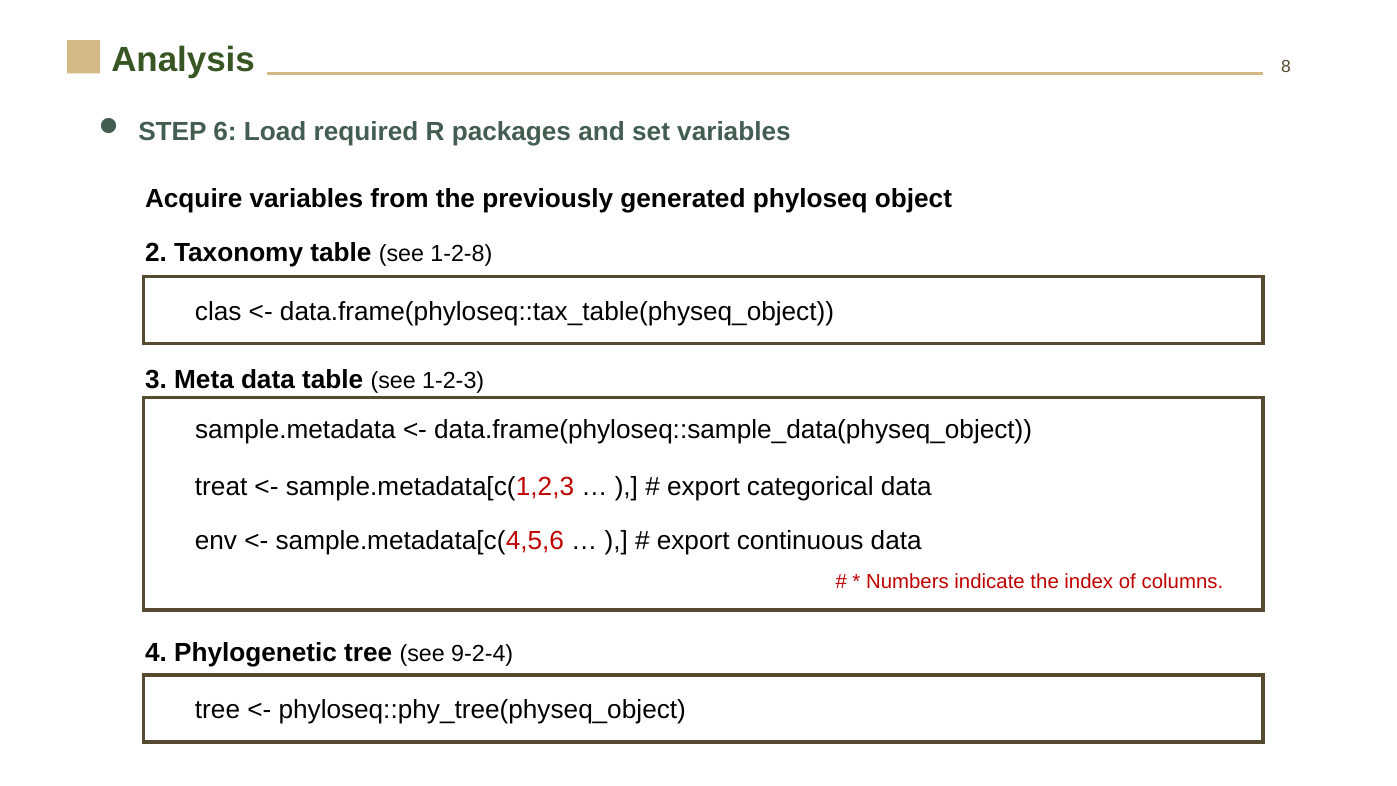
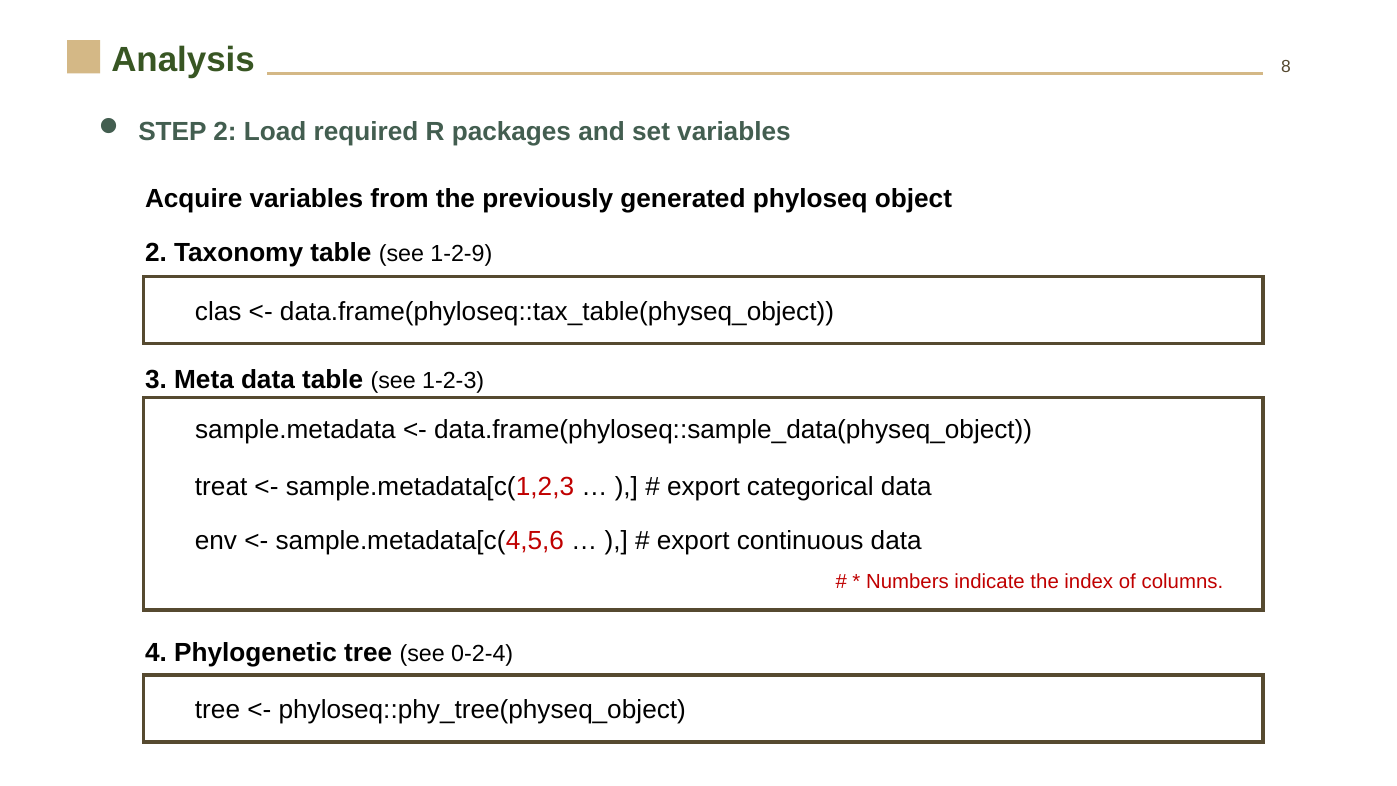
STEP 6: 6 -> 2 (225, 132)
1-2-8: 1-2-8 -> 1-2-9 (461, 253)
9-2-4: 9-2-4 -> 0-2-4 (482, 653)
